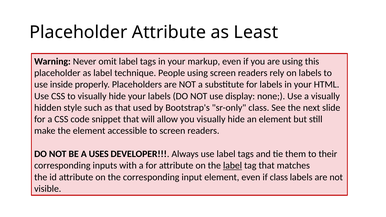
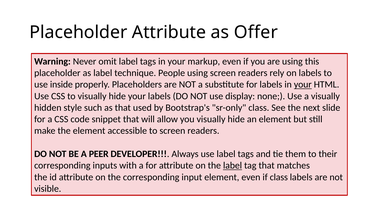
Least: Least -> Offer (256, 32)
your underline: none -> present (303, 85)
USES: USES -> PEER (99, 154)
